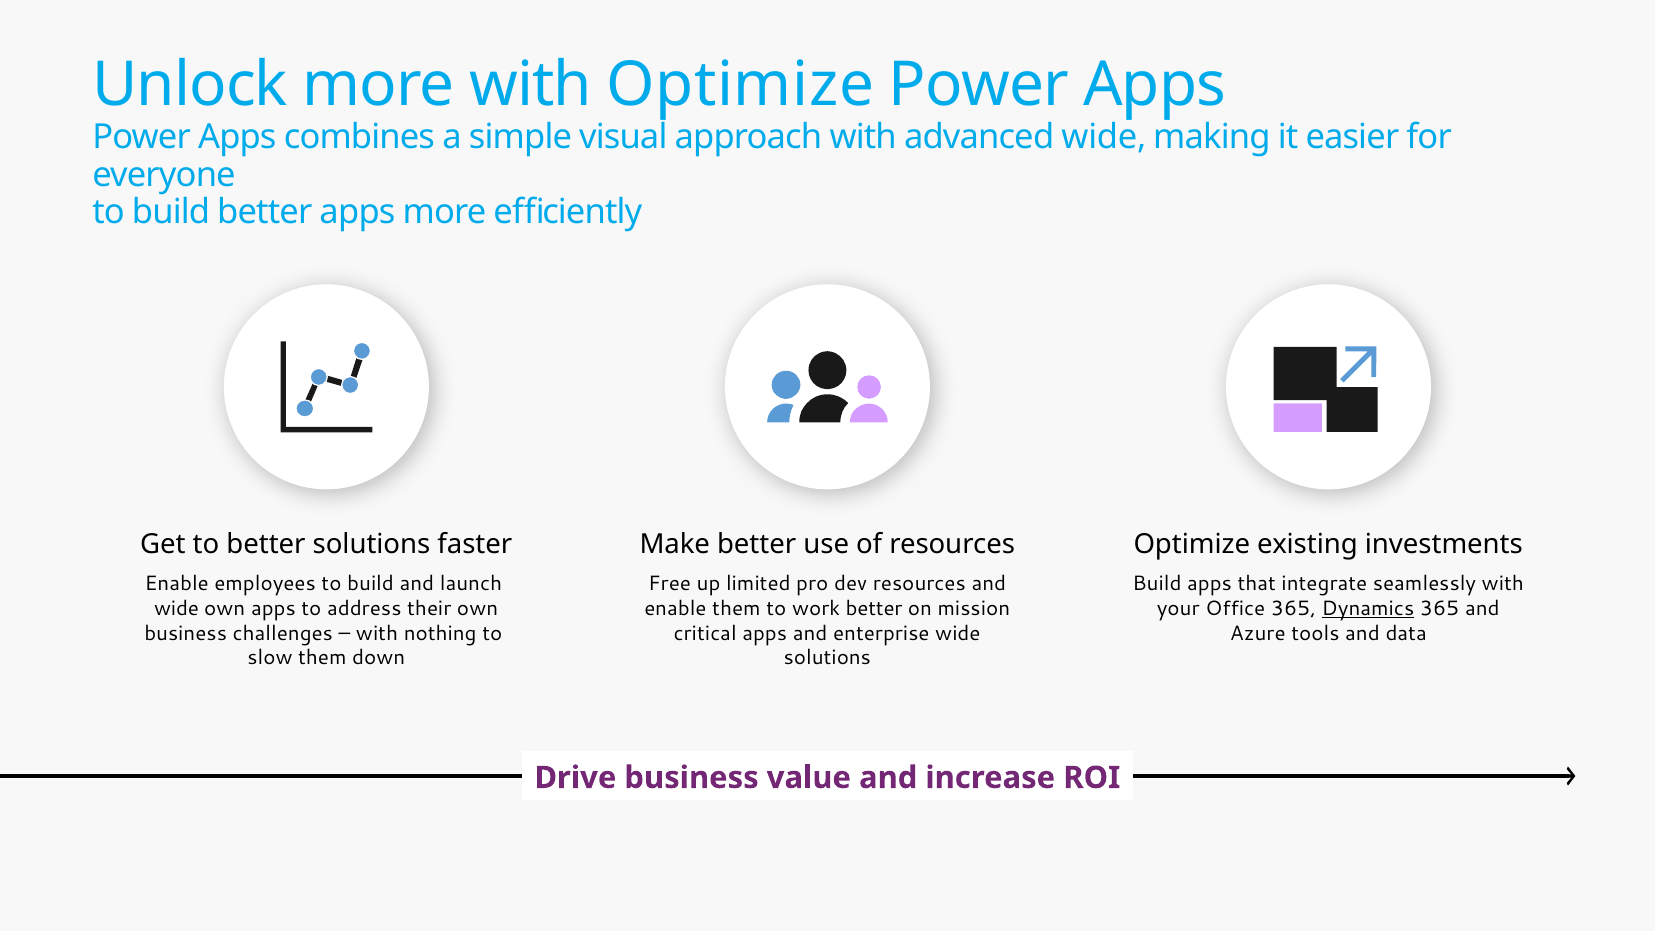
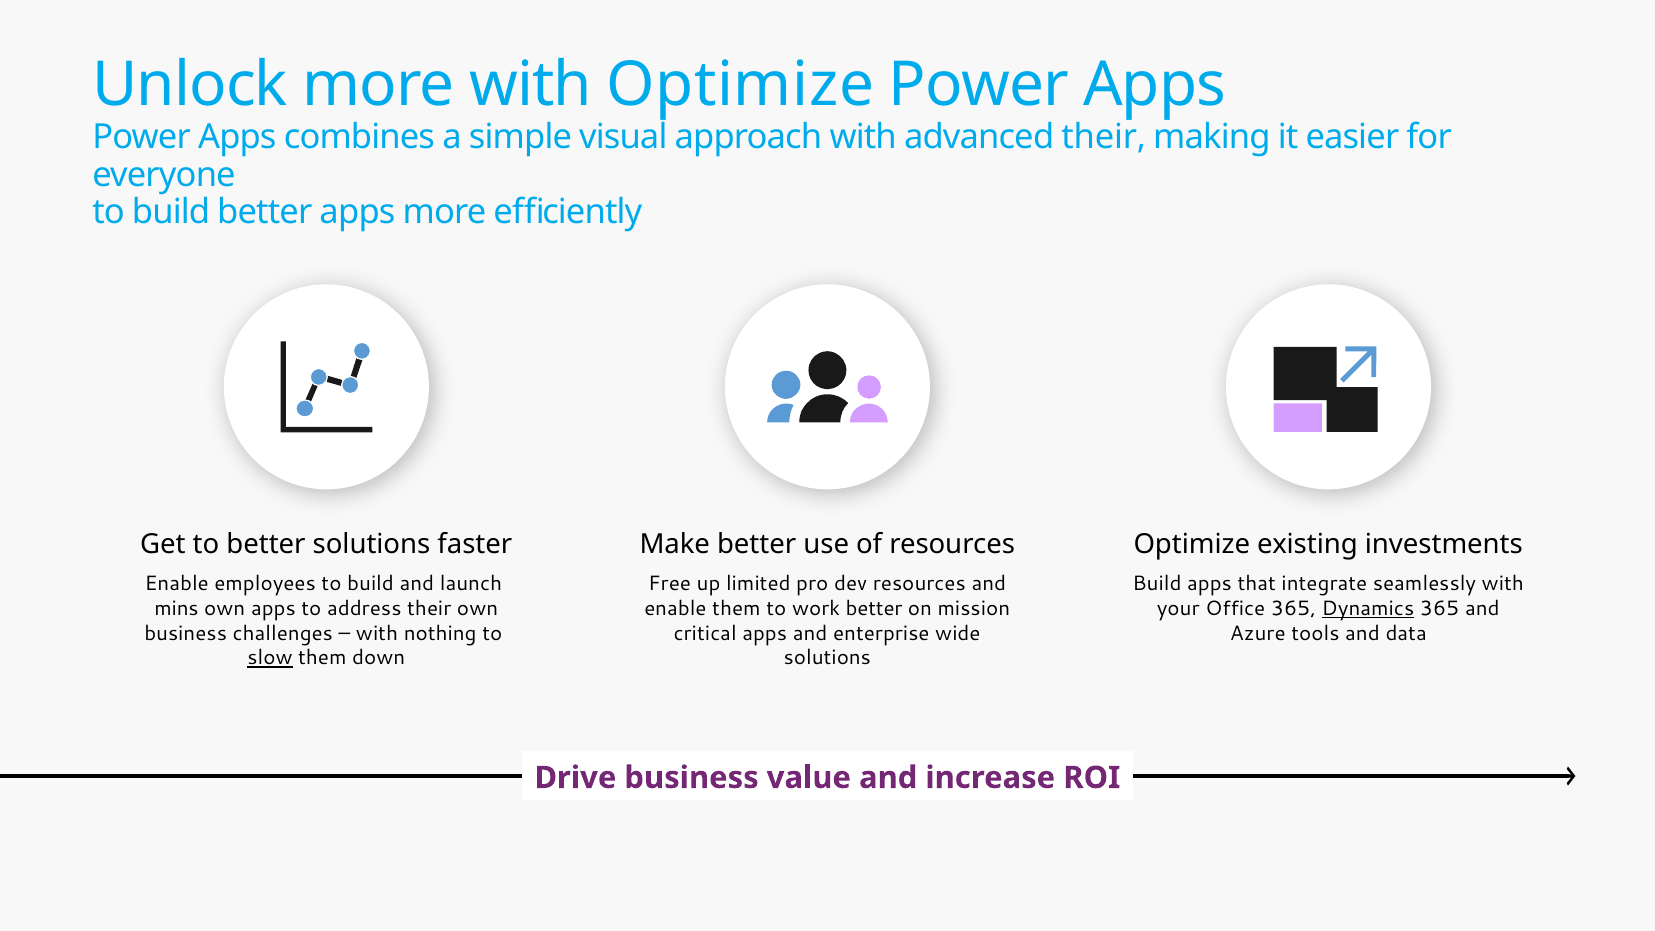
advanced wide: wide -> their (1104, 138)
wide: wide -> mins (177, 608)
slow underline: none -> present (270, 658)
